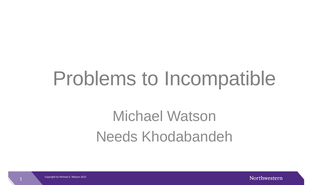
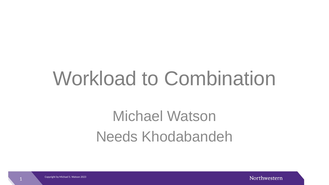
Problems: Problems -> Workload (95, 79)
Incompatible: Incompatible -> Combination (220, 79)
